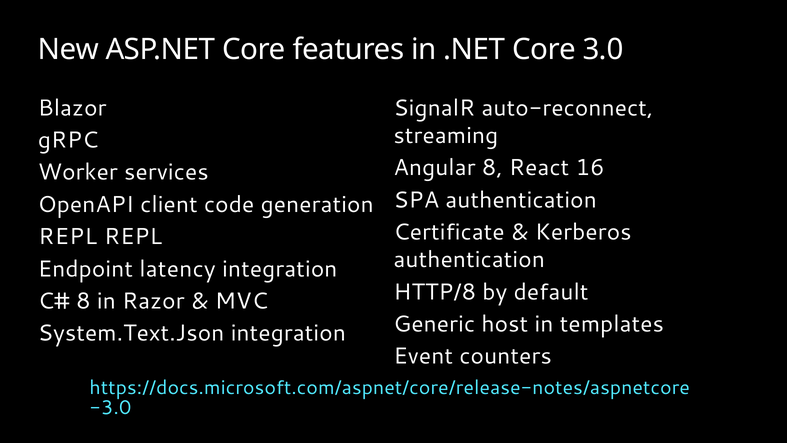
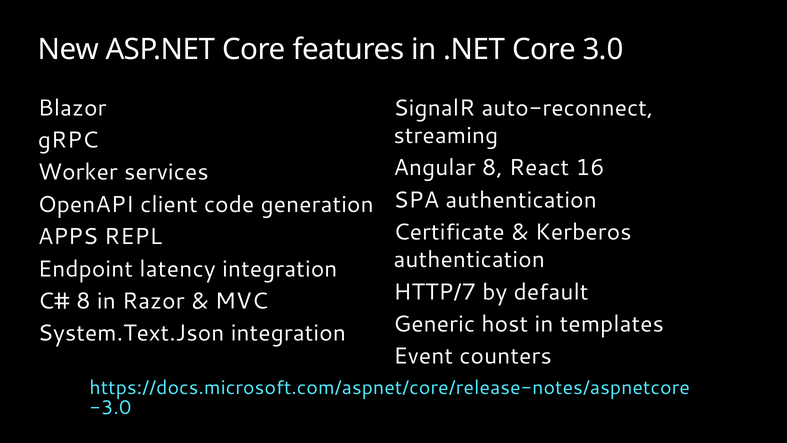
REPL: REPL -> APPS (68, 237)
HTTP/8: HTTP/8 -> HTTP/7 (435, 292)
